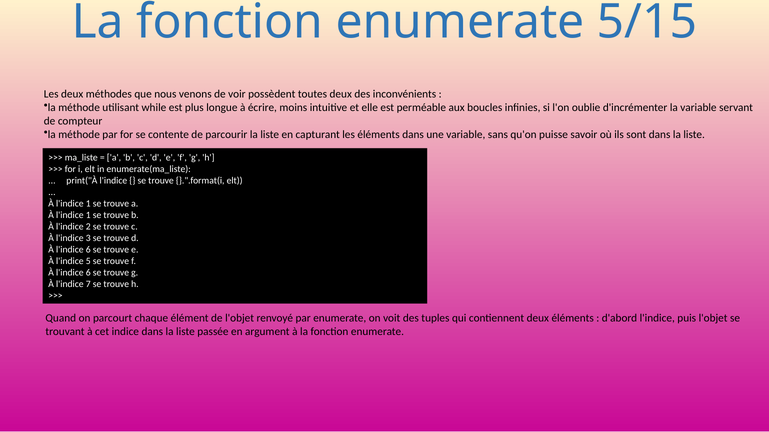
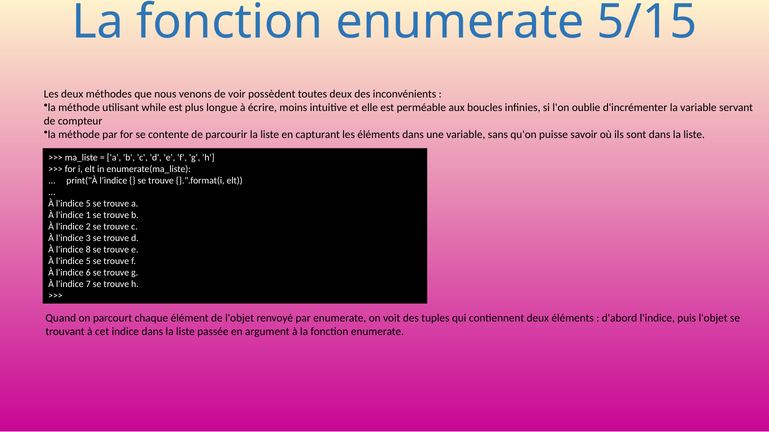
1: 1 -> 5 (88, 204)
6: 6 -> 8 (88, 250)
